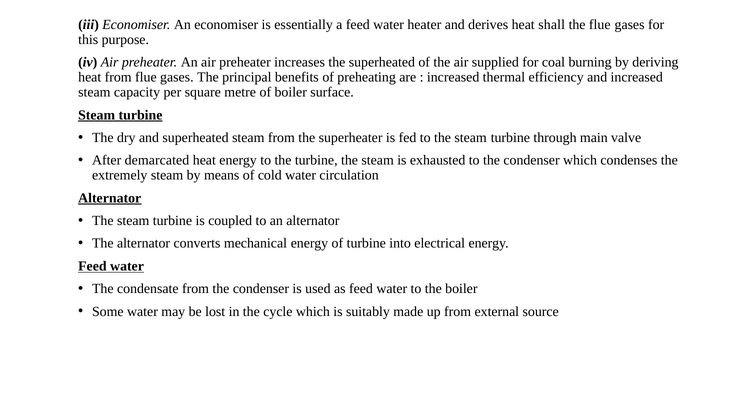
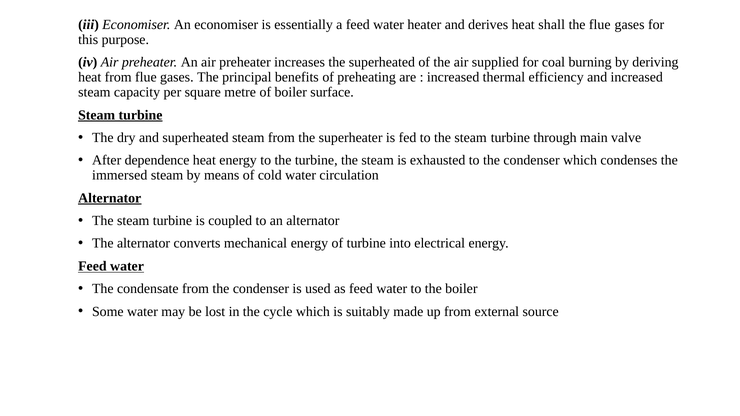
demarcated: demarcated -> dependence (157, 160)
extremely: extremely -> immersed (120, 175)
